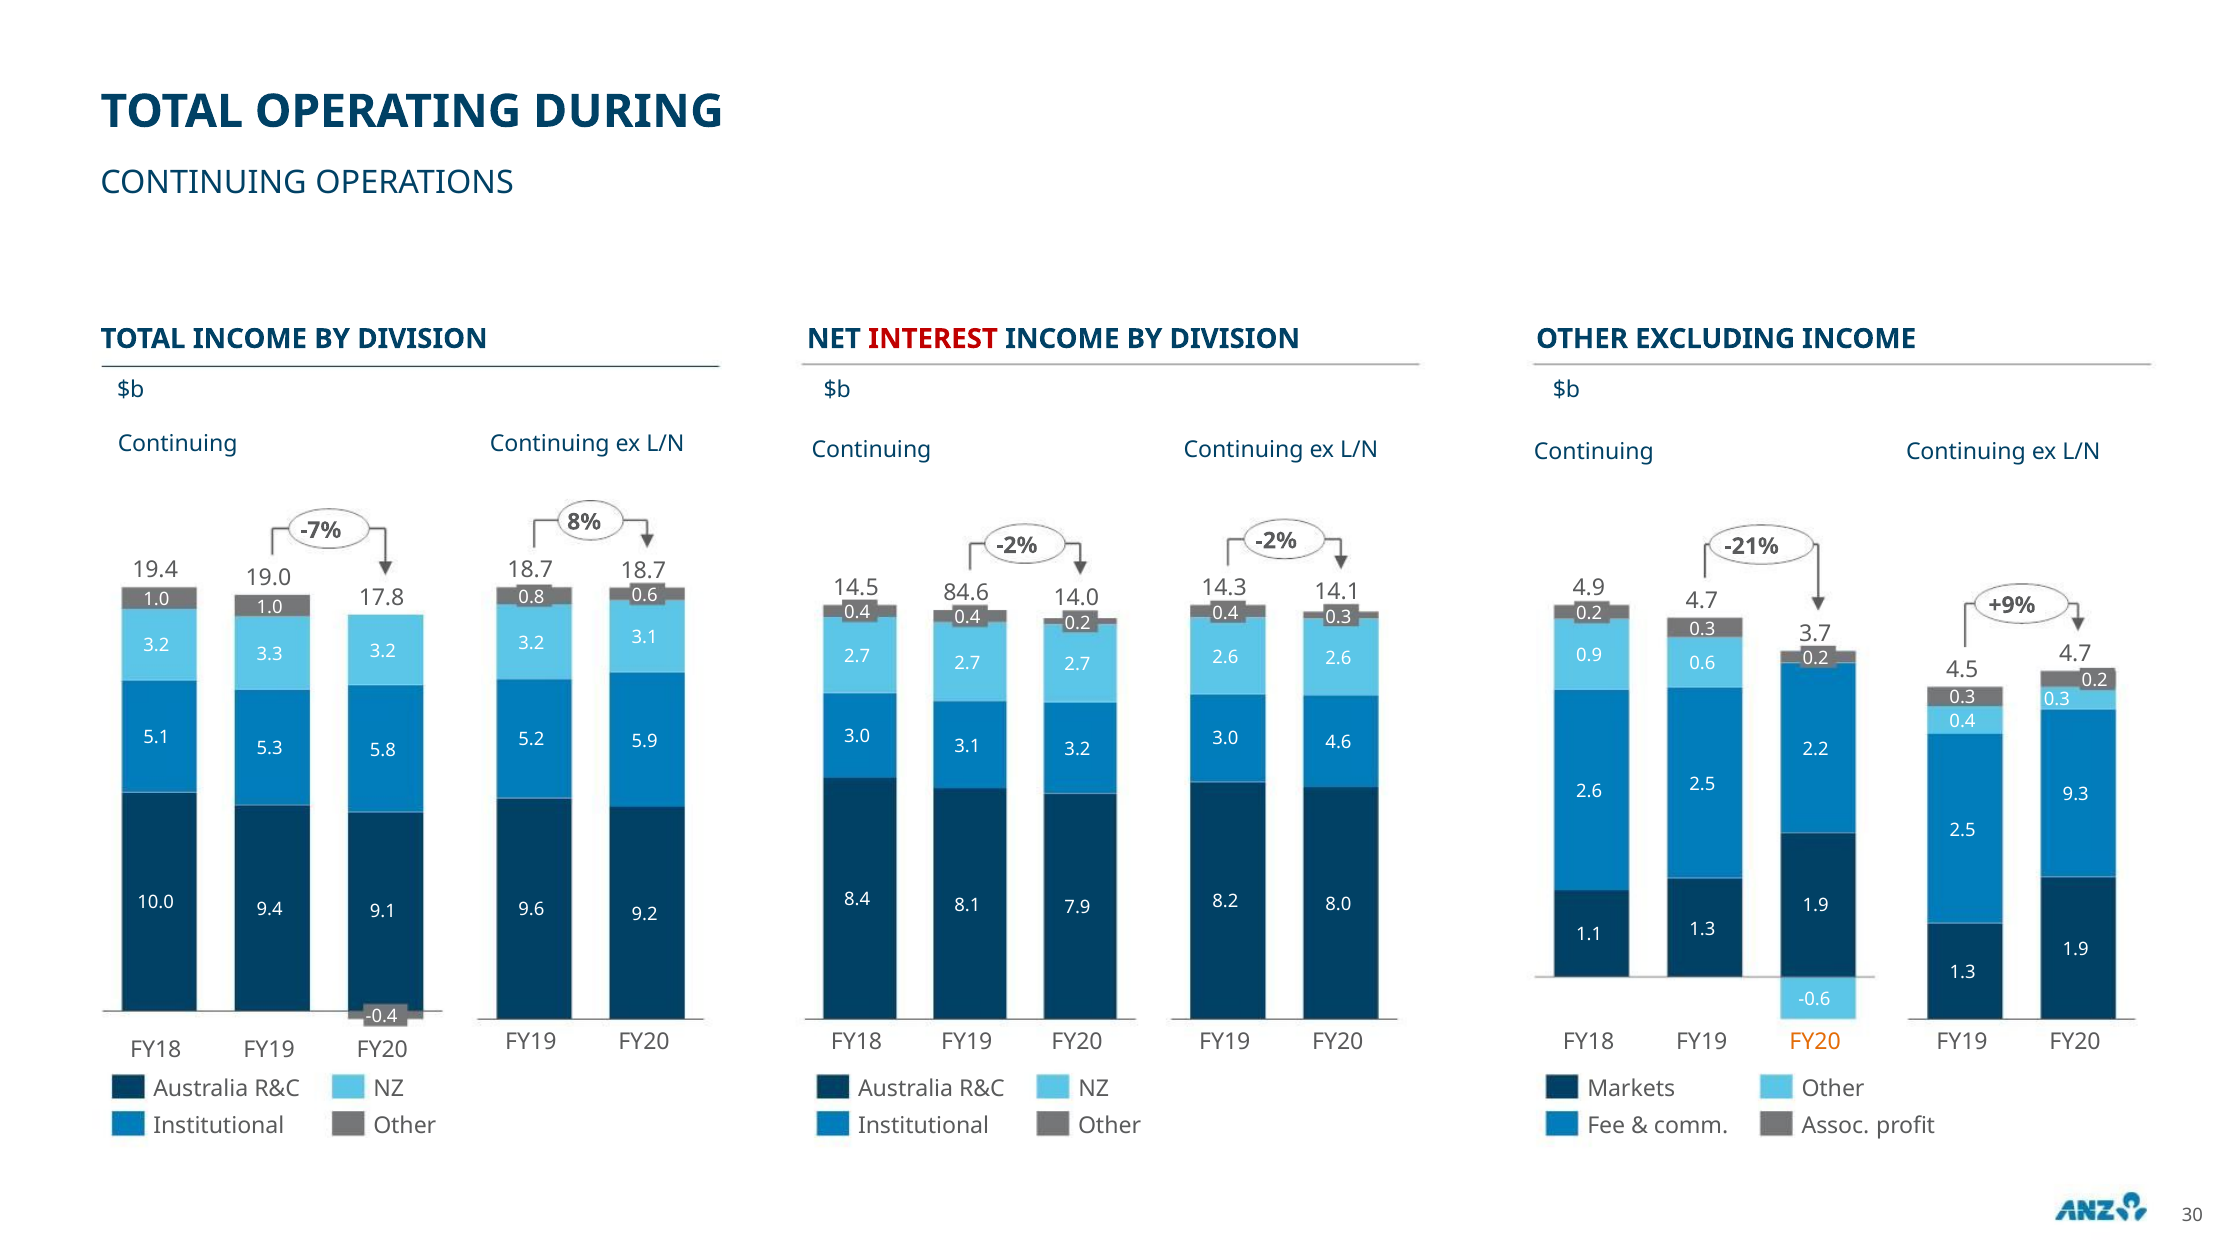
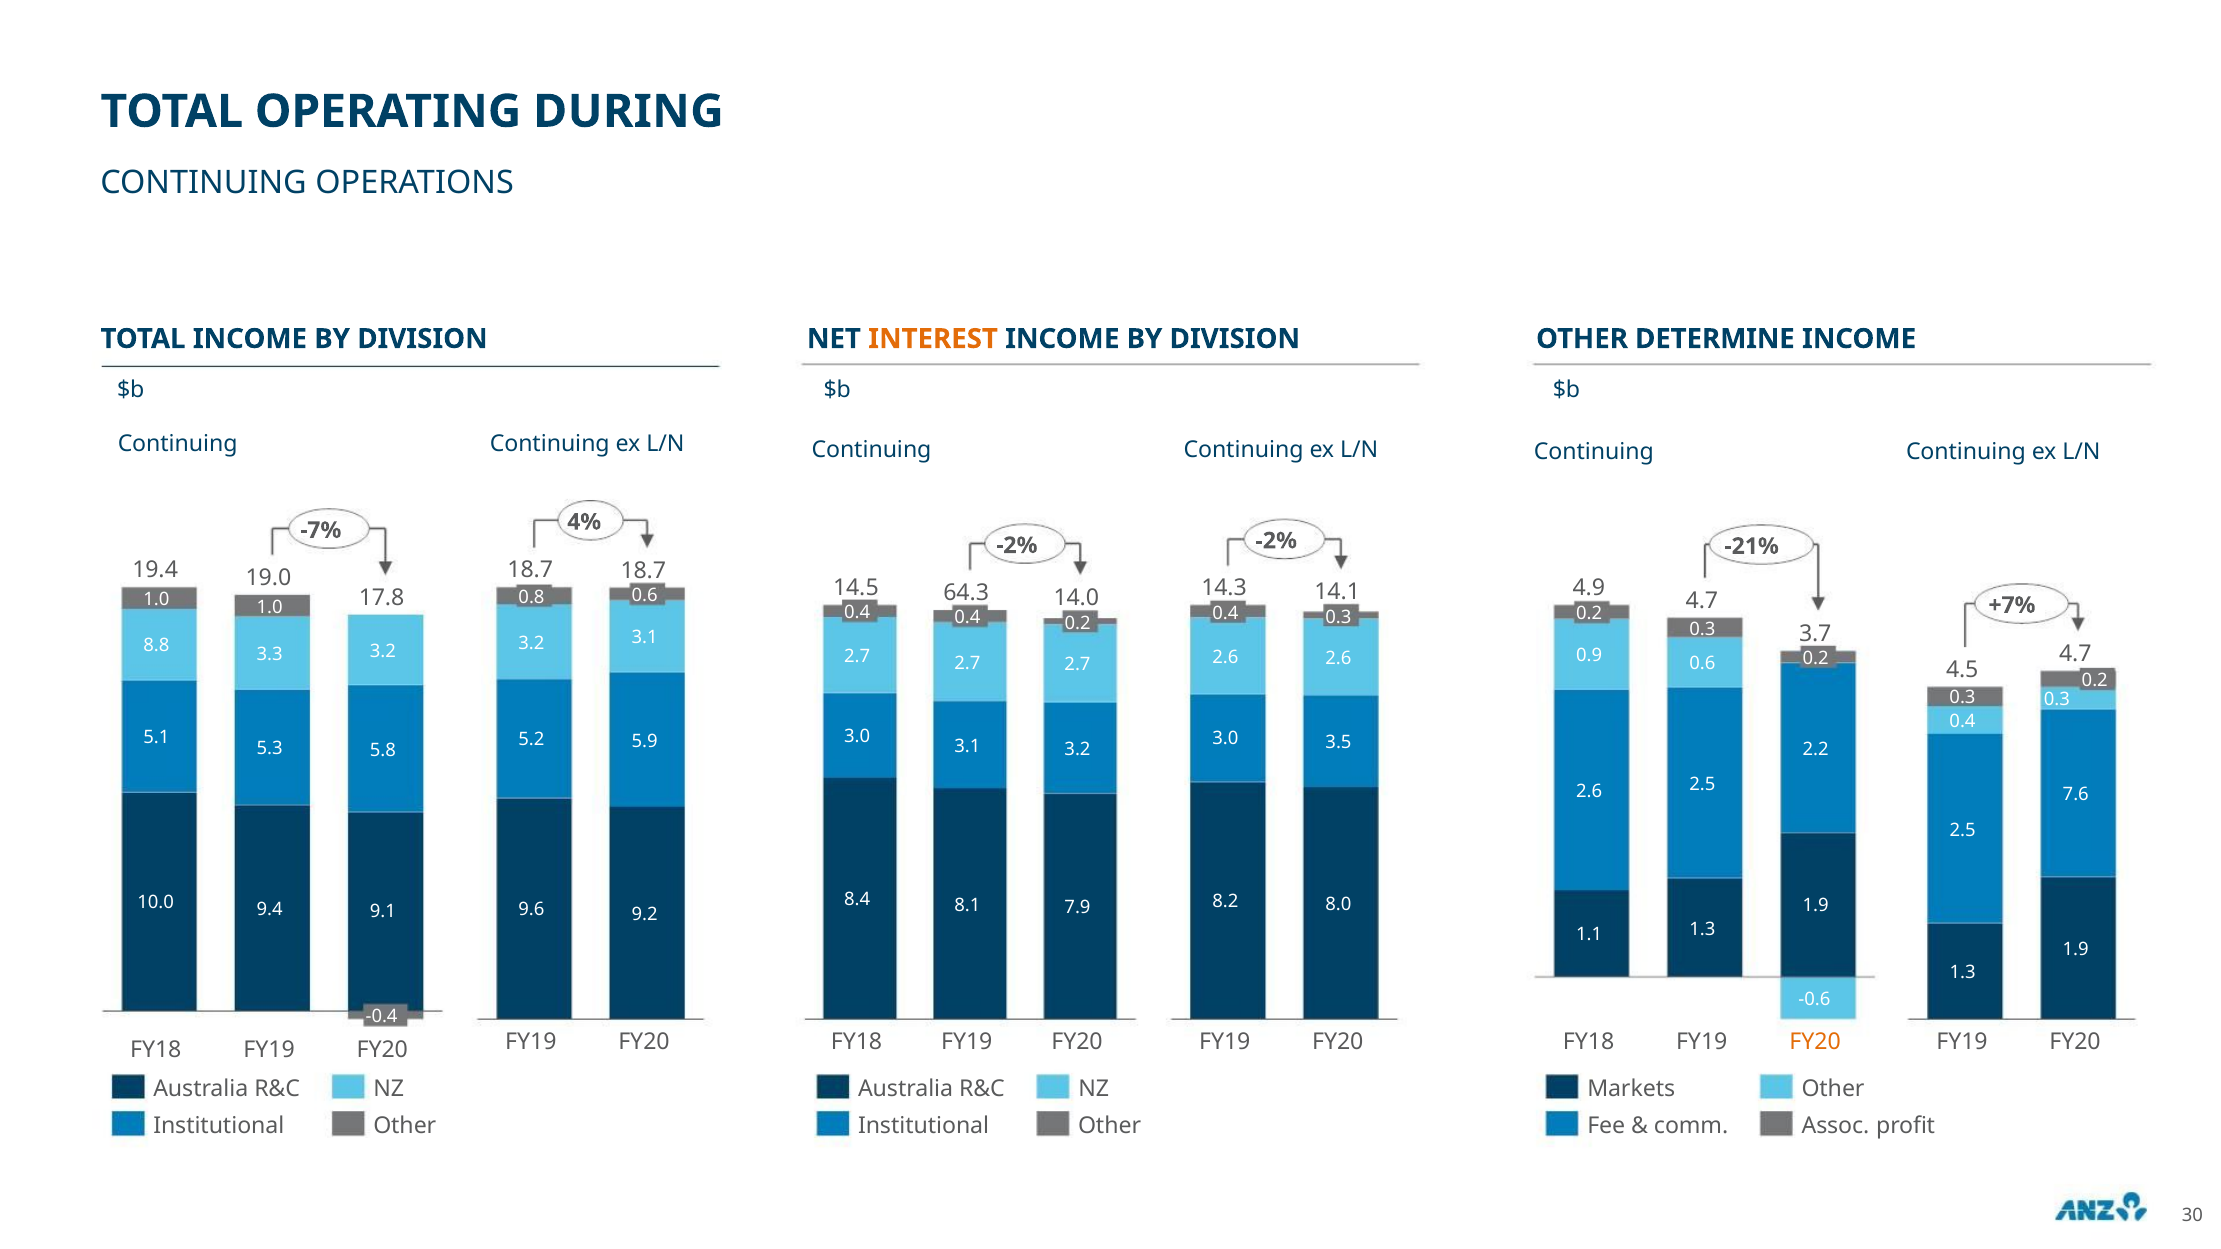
INTEREST colour: red -> orange (933, 339)
EXCLUDING: EXCLUDING -> DETERMINE (1715, 339)
8%: 8% -> 4% (584, 522)
84.6: 84.6 -> 64.3 (966, 593)
+9%: +9% -> +7% (2012, 605)
3.2: 3.2 -> 8.8 (156, 646)
4.6: 4.6 -> 3.5 (1338, 742)
9.3: 9.3 -> 7.6 (2076, 795)
